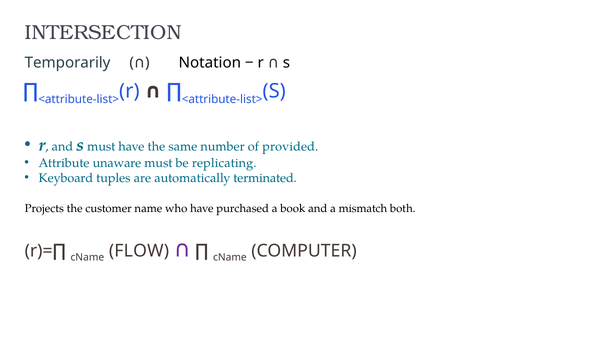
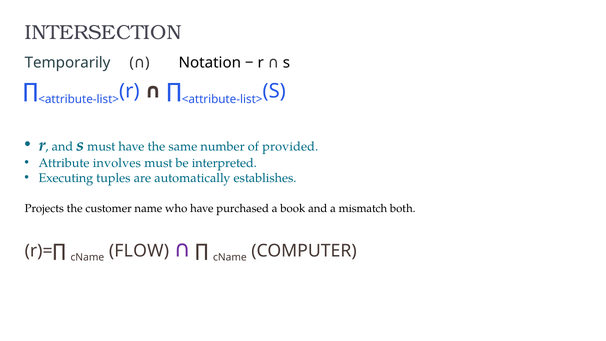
unaware: unaware -> involves (117, 163)
replicating: replicating -> interpreted (224, 163)
Keyboard: Keyboard -> Executing (66, 178)
terminated: terminated -> establishes (265, 178)
